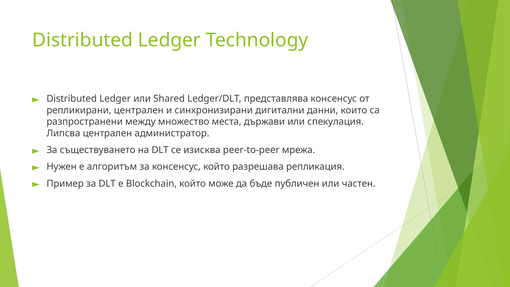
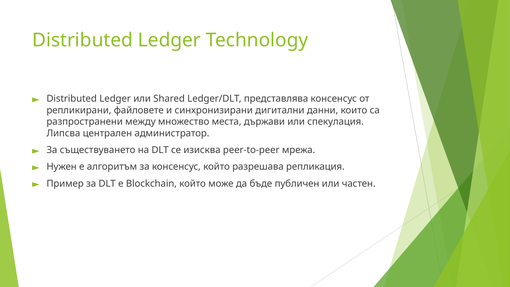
репликирани централен: централен -> файловете (139, 110)
